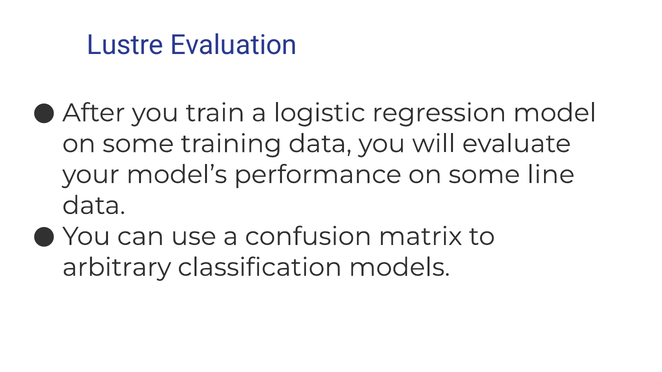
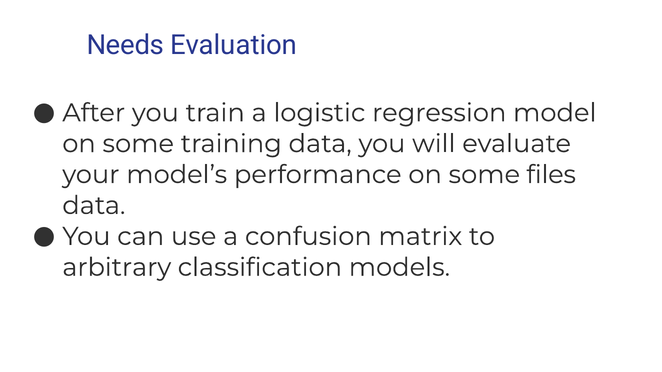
Lustre: Lustre -> Needs (125, 45)
line: line -> files (551, 175)
